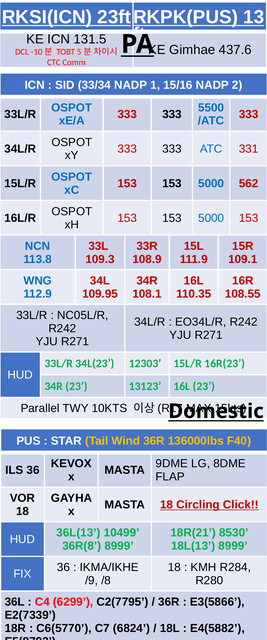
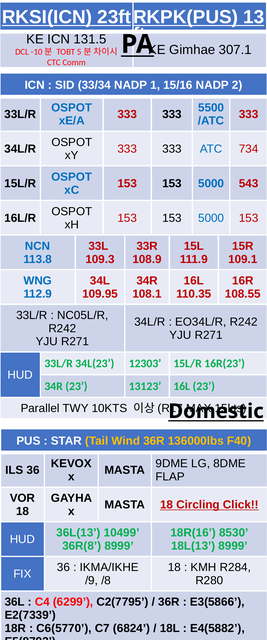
437.6: 437.6 -> 307.1 (235, 50)
331: 331 -> 734 (249, 149)
562: 562 -> 543 (249, 183)
18R(21: 18R(21 -> 18R(16 (193, 532)
